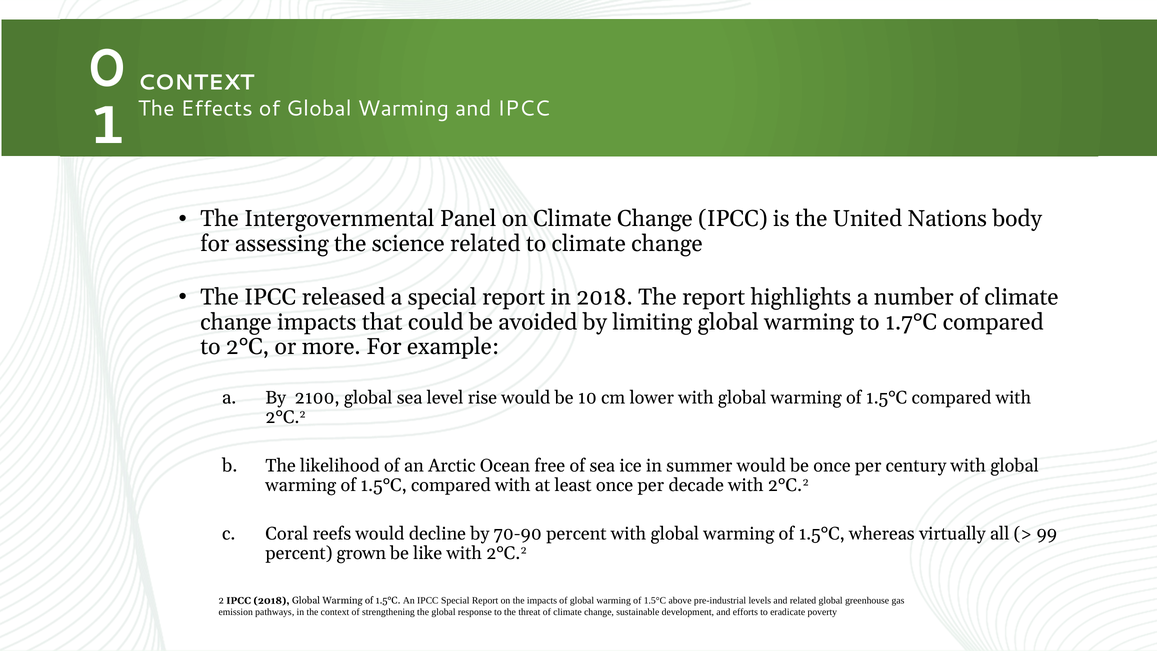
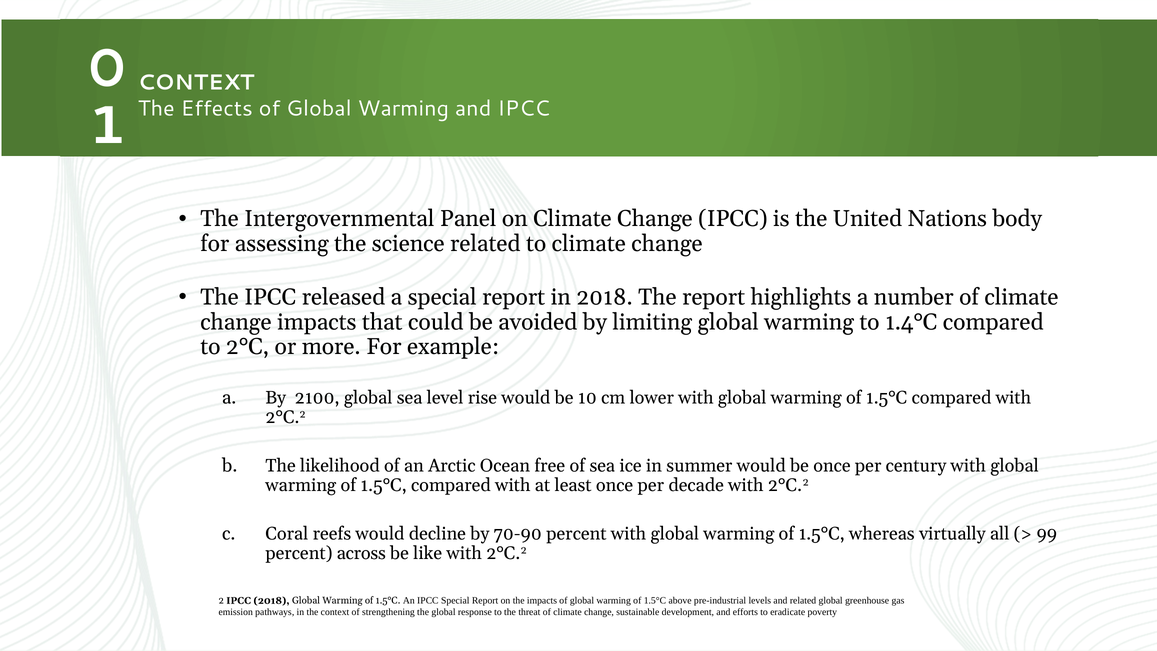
1.7°C: 1.7°C -> 1.4°C (911, 322)
grown: grown -> across (361, 553)
